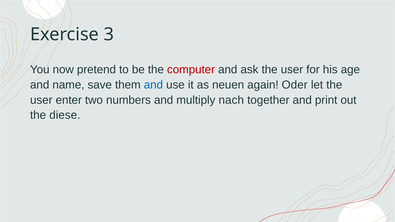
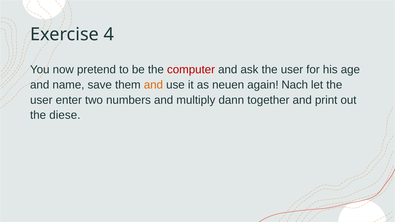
3: 3 -> 4 (109, 35)
and colour: blue -> orange (153, 85)
Oder: Oder -> Nach (295, 85)
nach: nach -> dann (231, 100)
